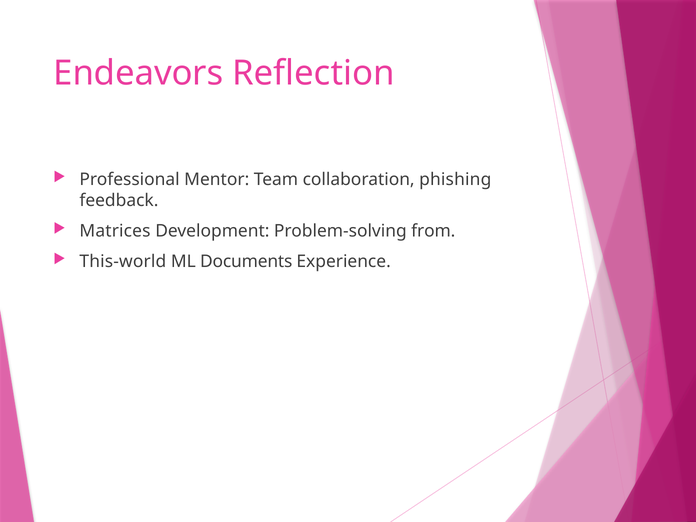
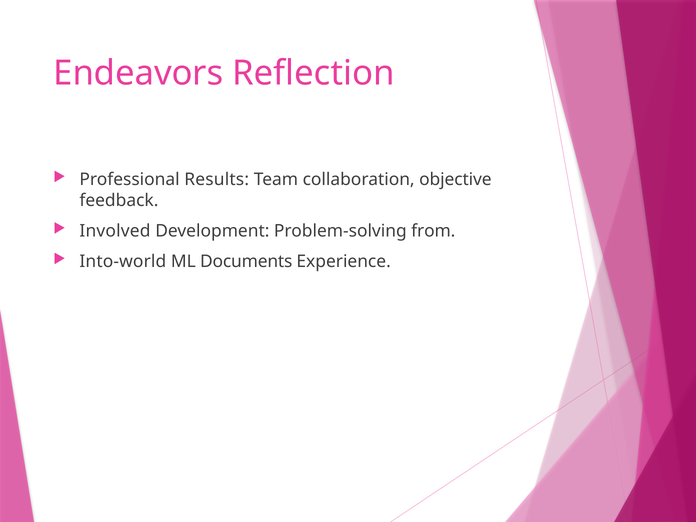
Mentor: Mentor -> Results (217, 180)
phishing: phishing -> objective (455, 180)
Matrices: Matrices -> Involved (115, 231)
This-world: This-world -> Into-world (123, 262)
